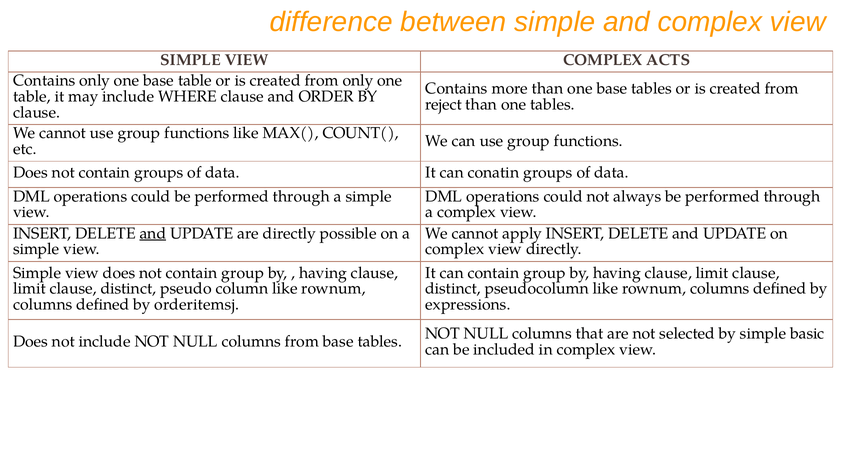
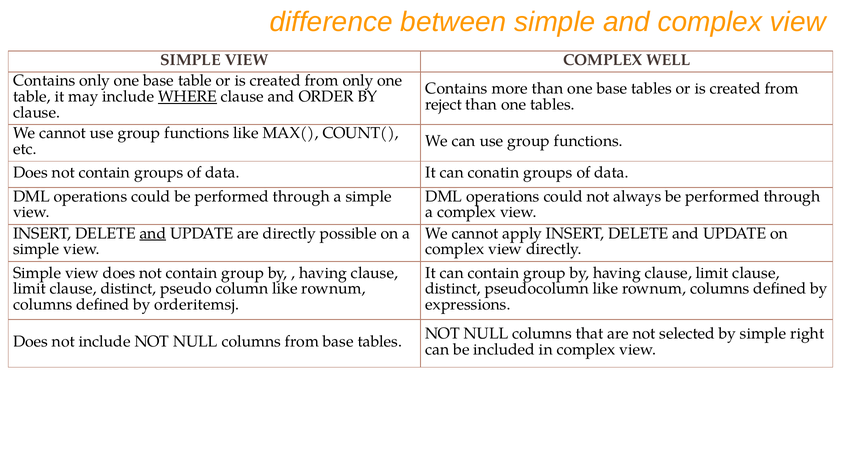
ACTS: ACTS -> WELL (668, 60)
WHERE underline: none -> present (188, 97)
basic: basic -> right (807, 334)
